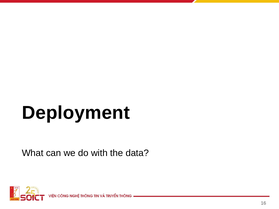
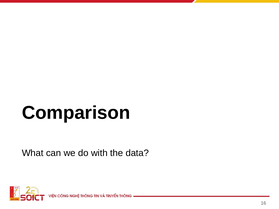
Deployment: Deployment -> Comparison (76, 113)
